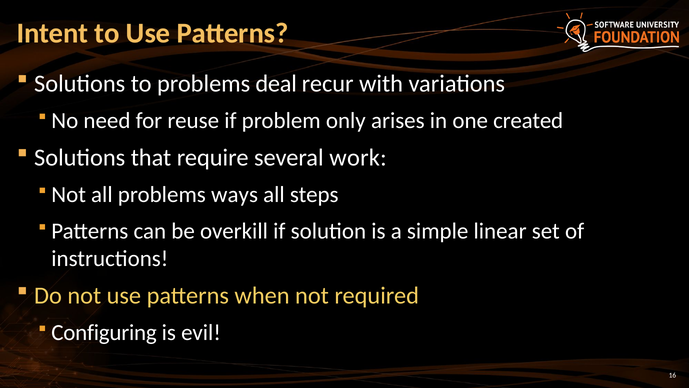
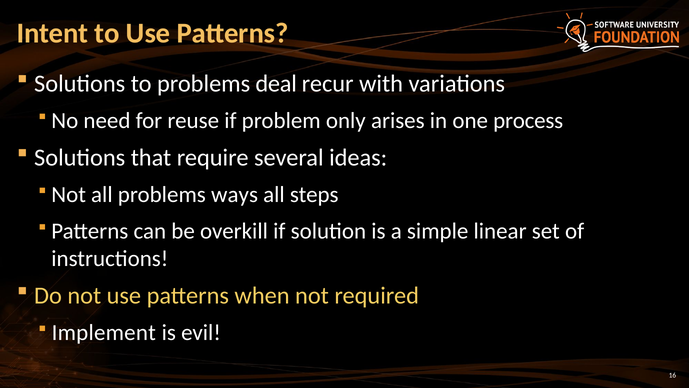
created: created -> process (528, 120)
work: work -> ideas (358, 158)
Configuring: Configuring -> Implement (104, 332)
